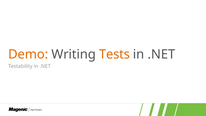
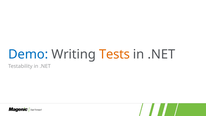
Demo colour: orange -> blue (28, 54)
